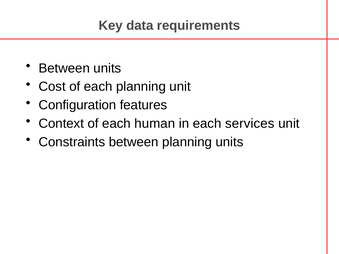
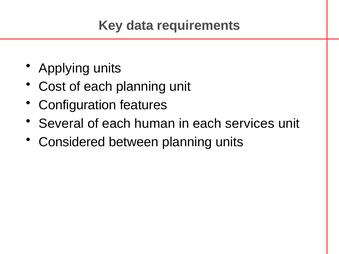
Between: Between -> Applying (64, 68)
Context: Context -> Several (61, 124)
Constraints: Constraints -> Considered (72, 142)
